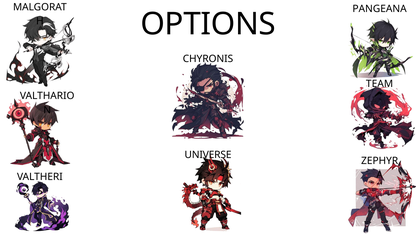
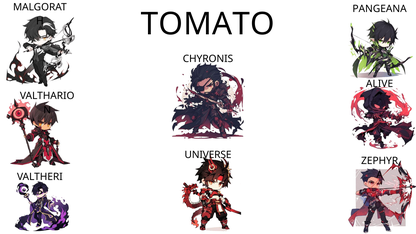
OPTIONS: OPTIONS -> TOMATO (208, 24)
TEAM: TEAM -> ALIVE (380, 84)
